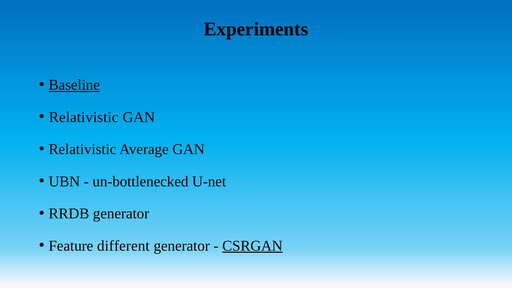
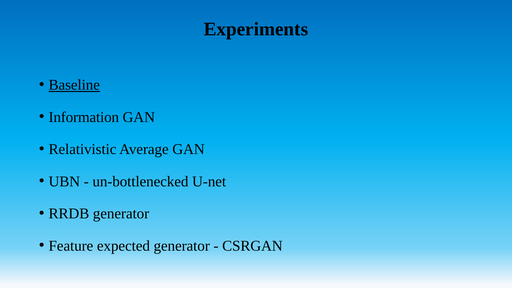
Relativistic: Relativistic -> Information (84, 117)
different: different -> expected (123, 246)
CSRGAN underline: present -> none (252, 246)
